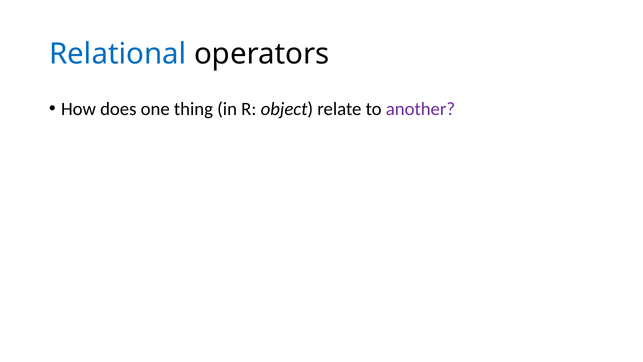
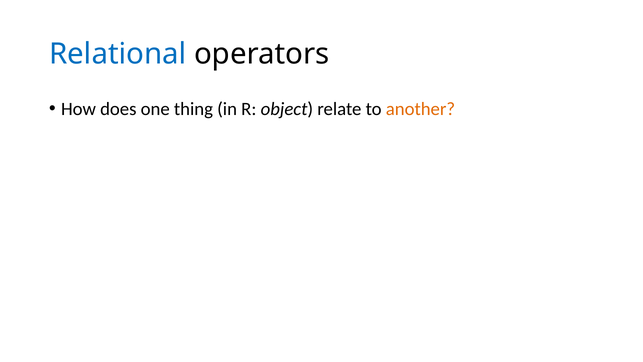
another colour: purple -> orange (420, 109)
